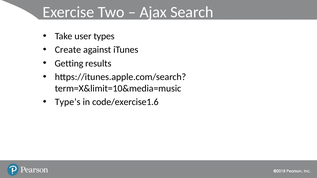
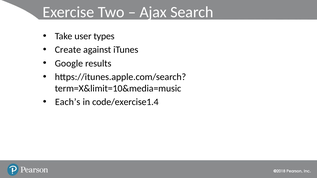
Getting: Getting -> Google (69, 63)
Type’s: Type’s -> Each’s (68, 102)
code/exercise1.6: code/exercise1.6 -> code/exercise1.4 (125, 102)
